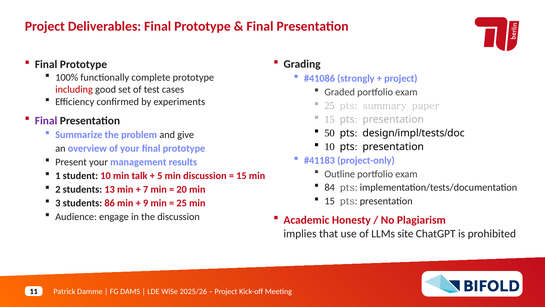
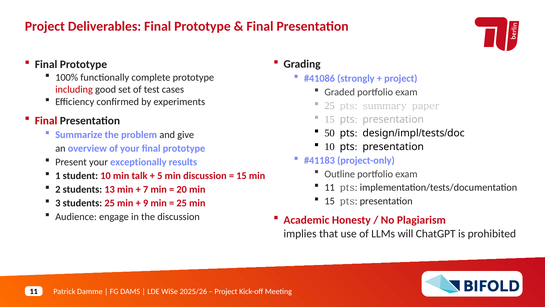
Final colour: purple -> red (46, 120)
management: management -> exceptionally (138, 162)
84: 84 -> 11 (330, 187)
students 86: 86 -> 25 (110, 203)
site: site -> will (405, 233)
